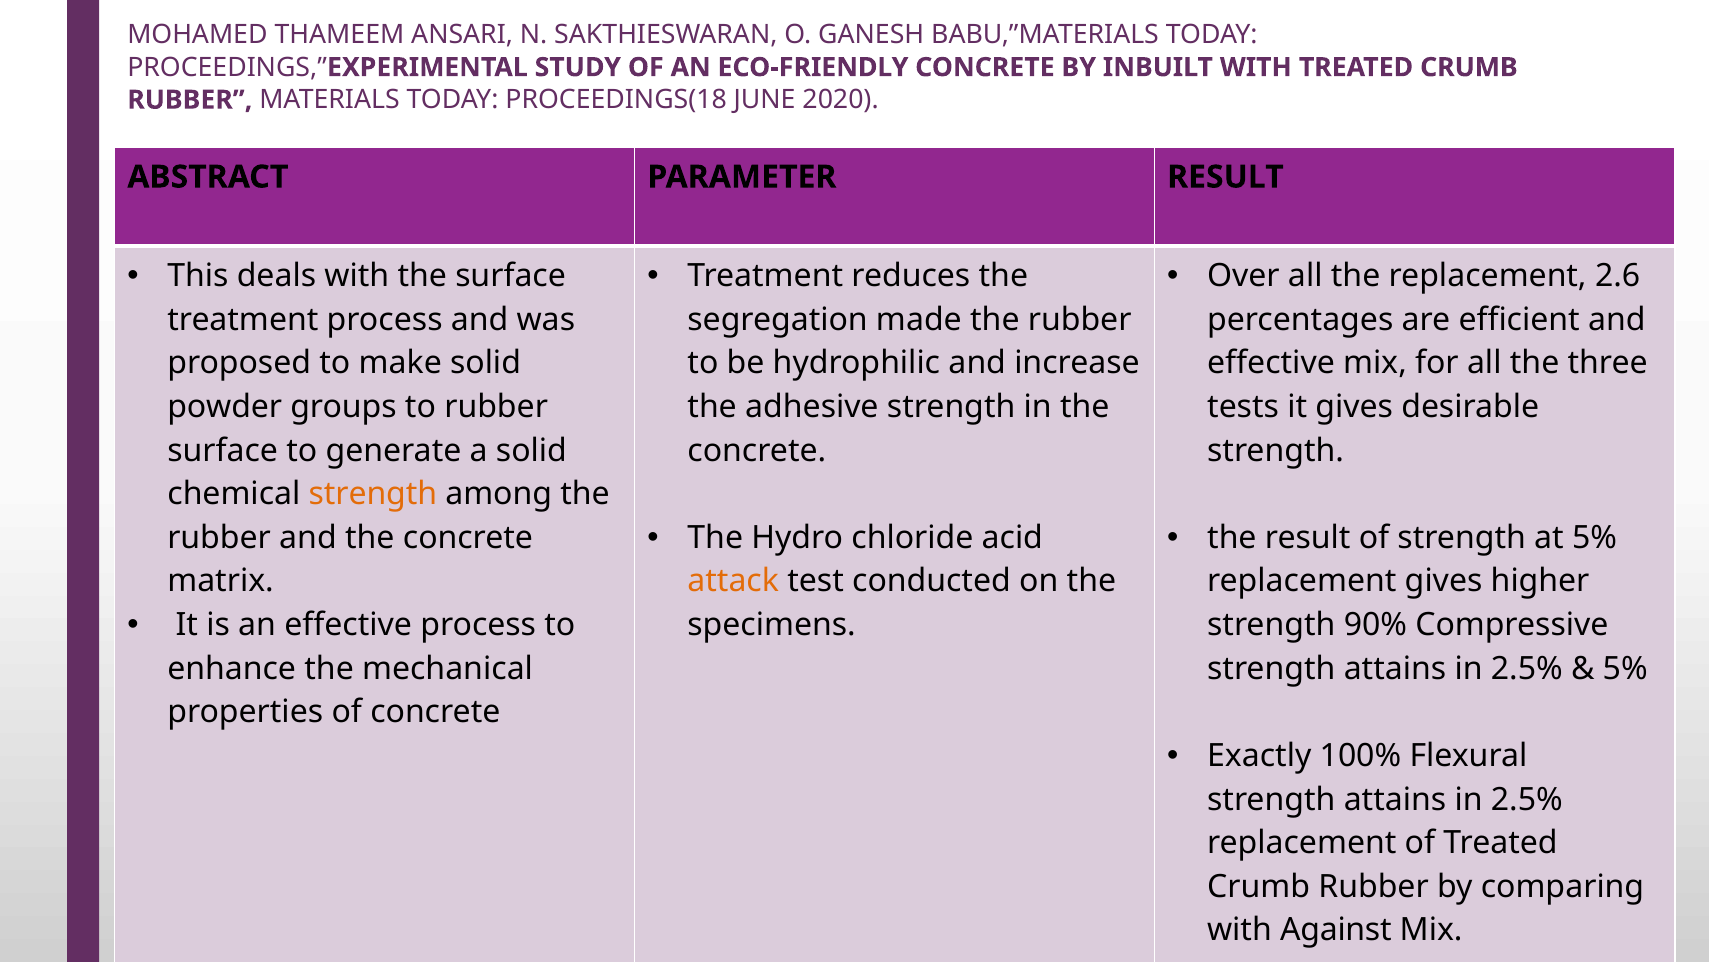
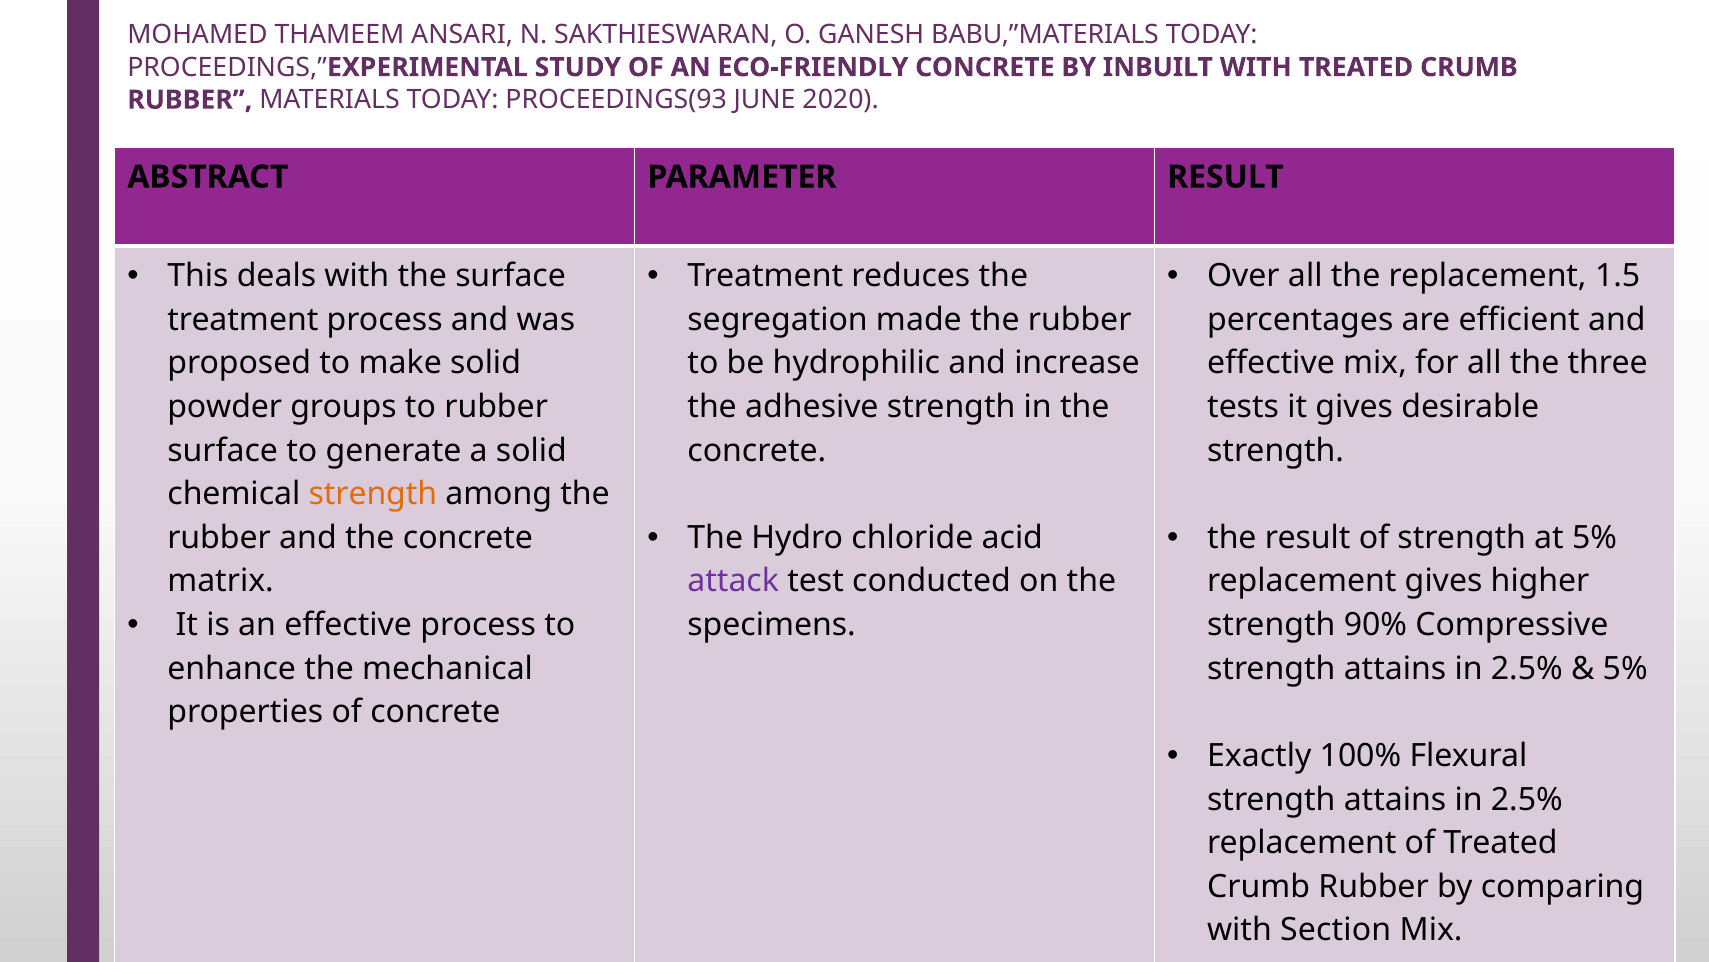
PROCEEDINGS(18: PROCEEDINGS(18 -> PROCEEDINGS(93 (616, 100)
2.6: 2.6 -> 1.5 (1618, 276)
attack colour: orange -> purple (733, 581)
Against: Against -> Section (1336, 930)
